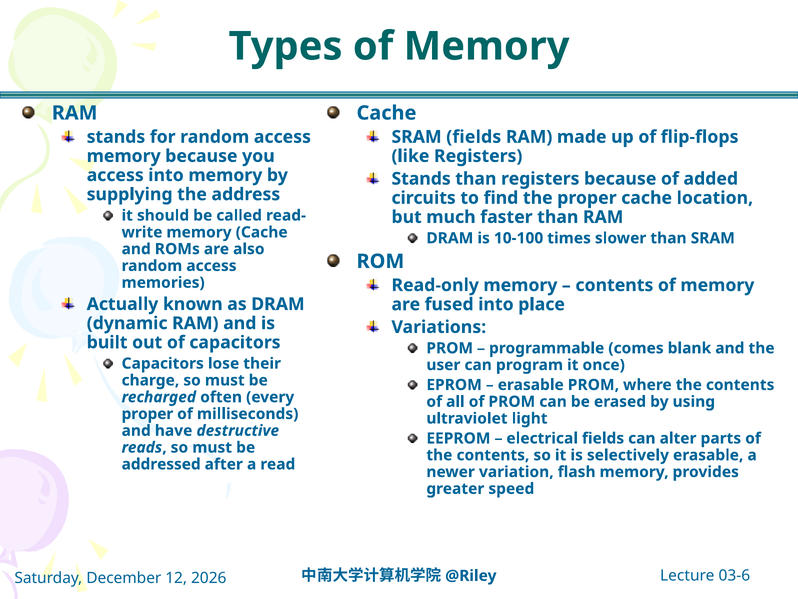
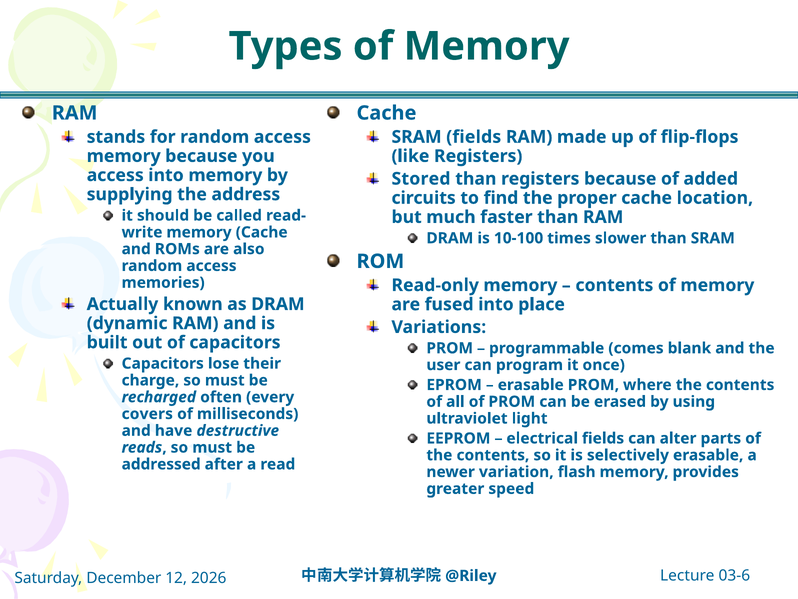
Stands: Stands -> Stored (421, 179)
proper: proper -> covers (147, 414)
